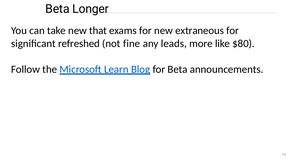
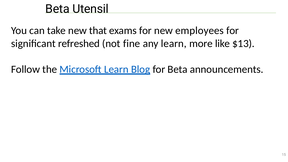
Longer: Longer -> Utensil (91, 9)
extraneous: extraneous -> employees (200, 30)
any leads: leads -> learn (174, 43)
$80: $80 -> $13 (244, 43)
